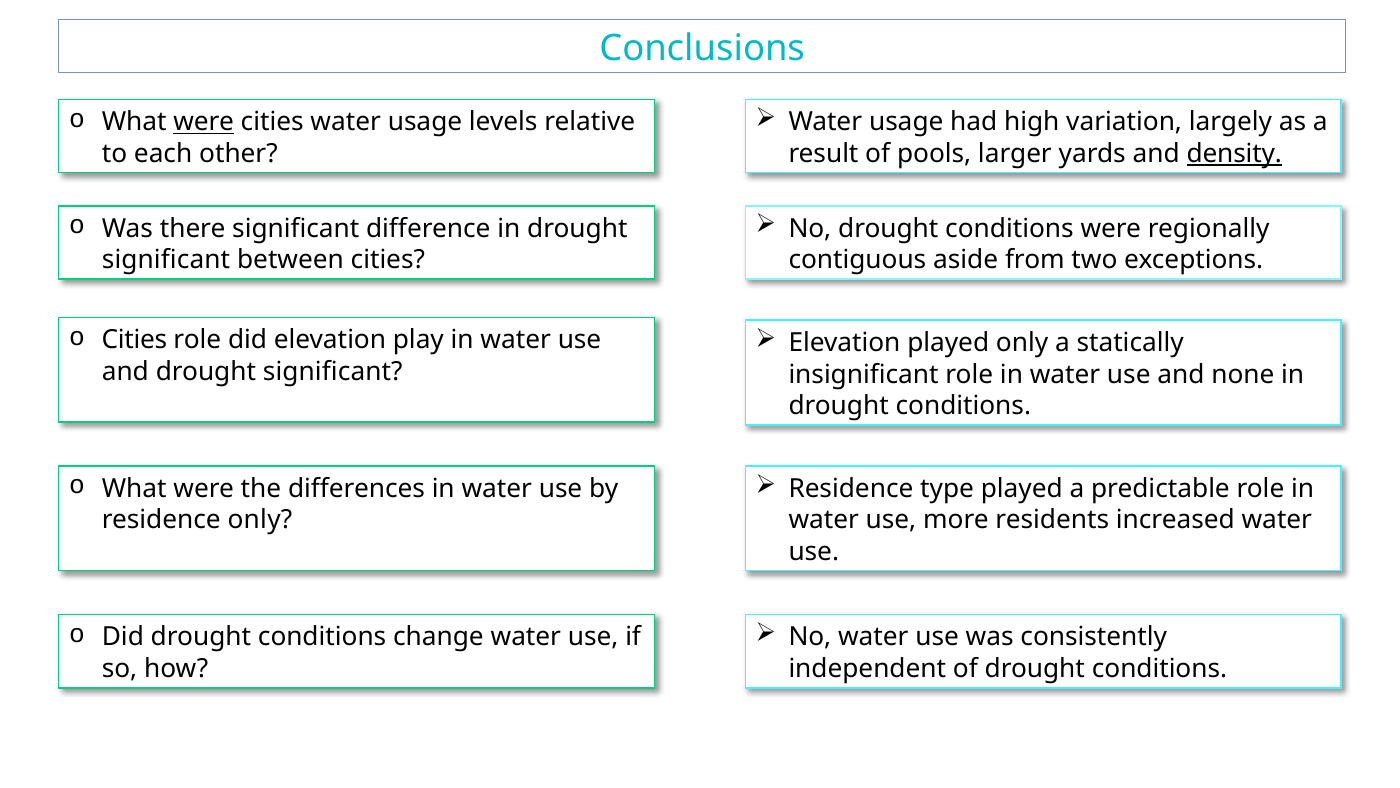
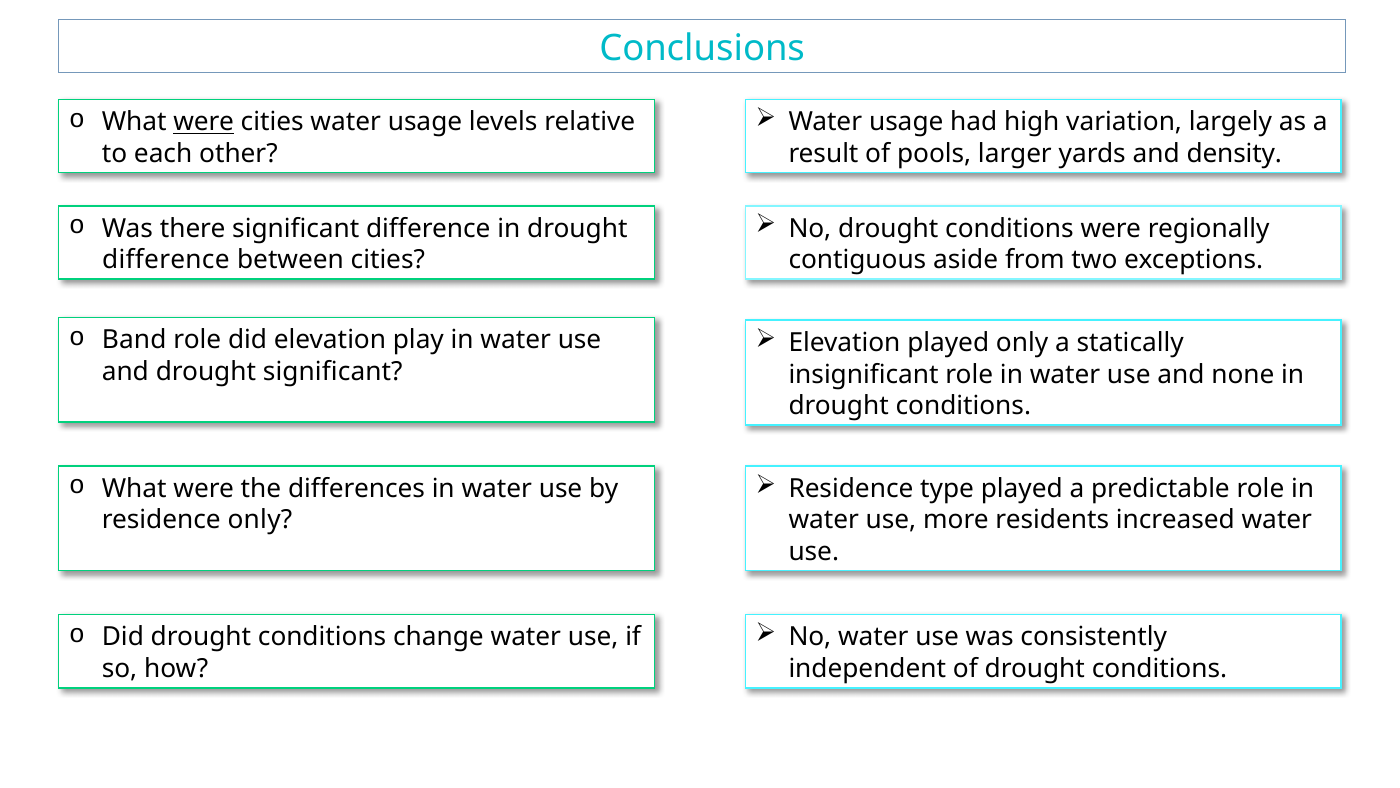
density underline: present -> none (1234, 153)
significant: significant -> difference (166, 260)
Cities: Cities -> Band (134, 340)
